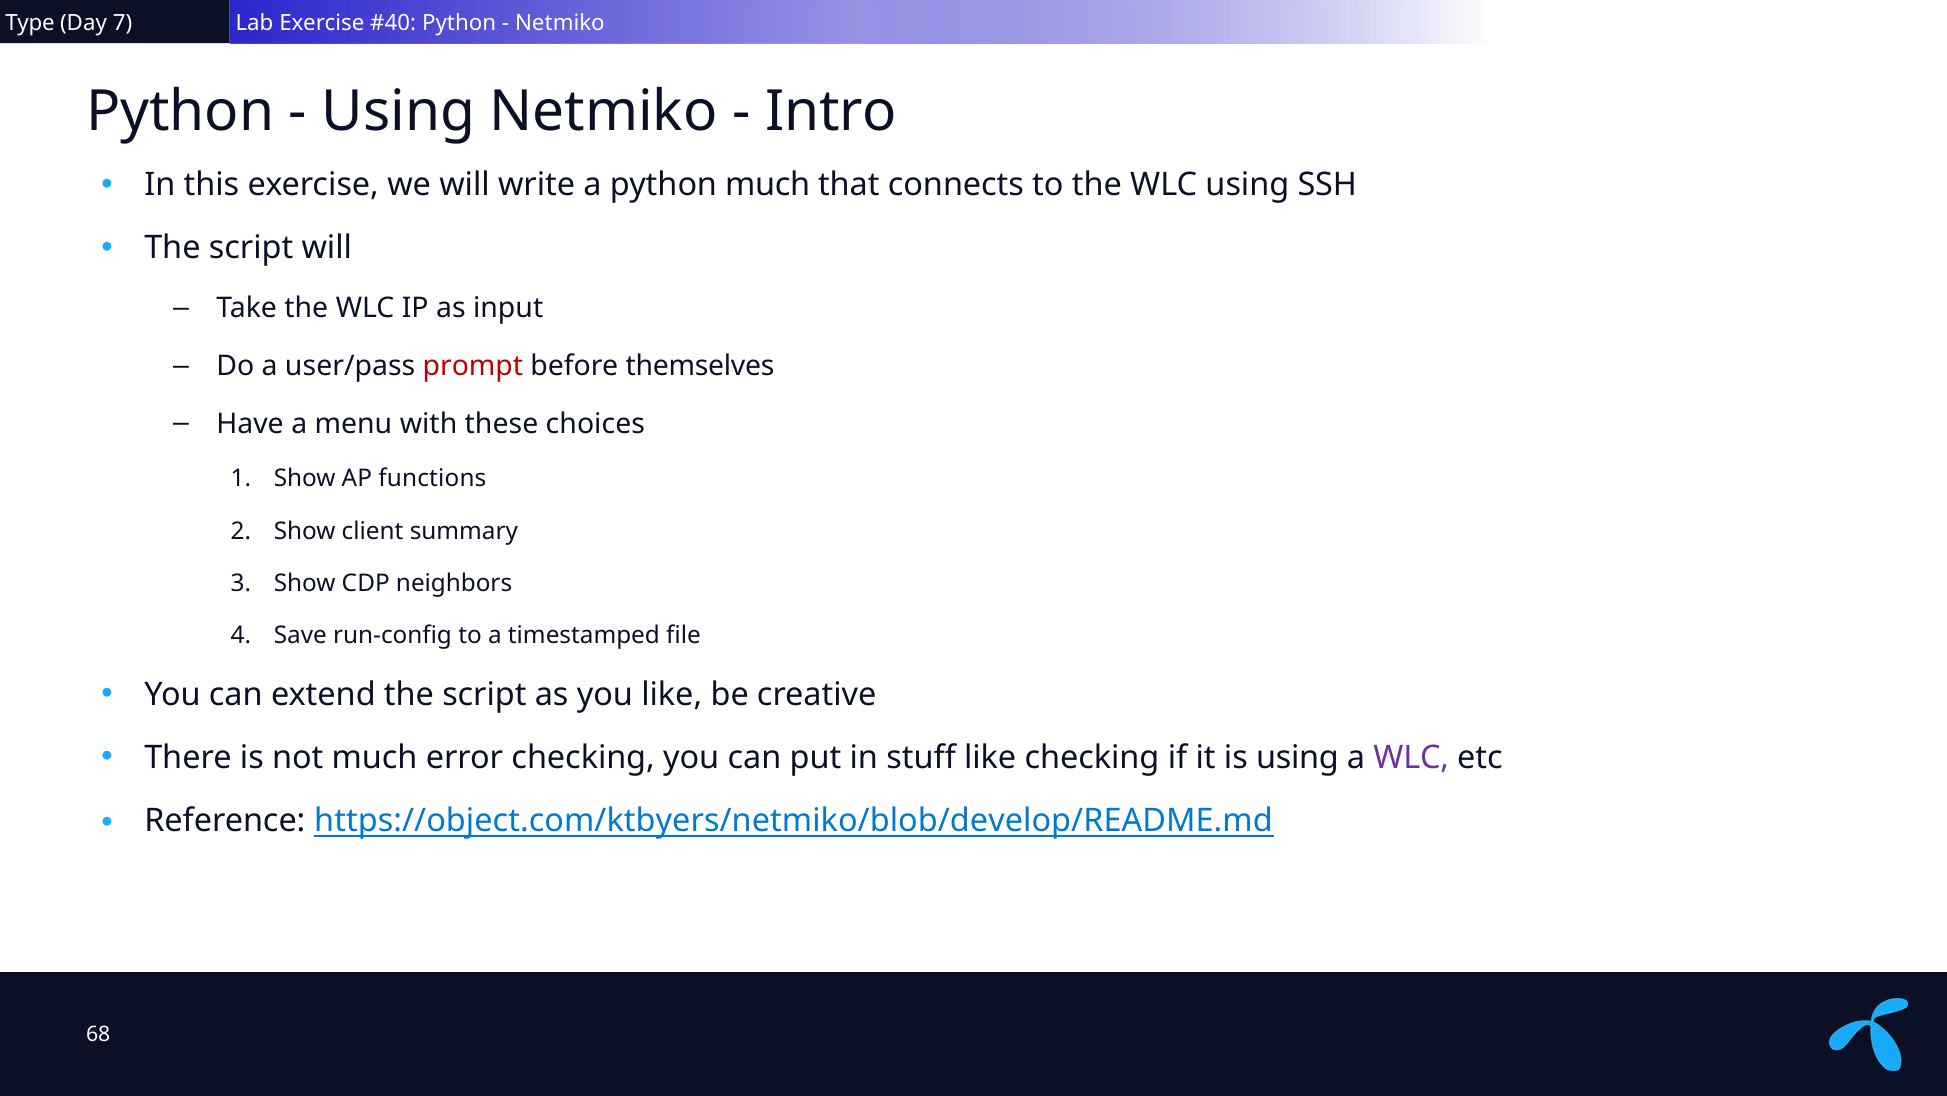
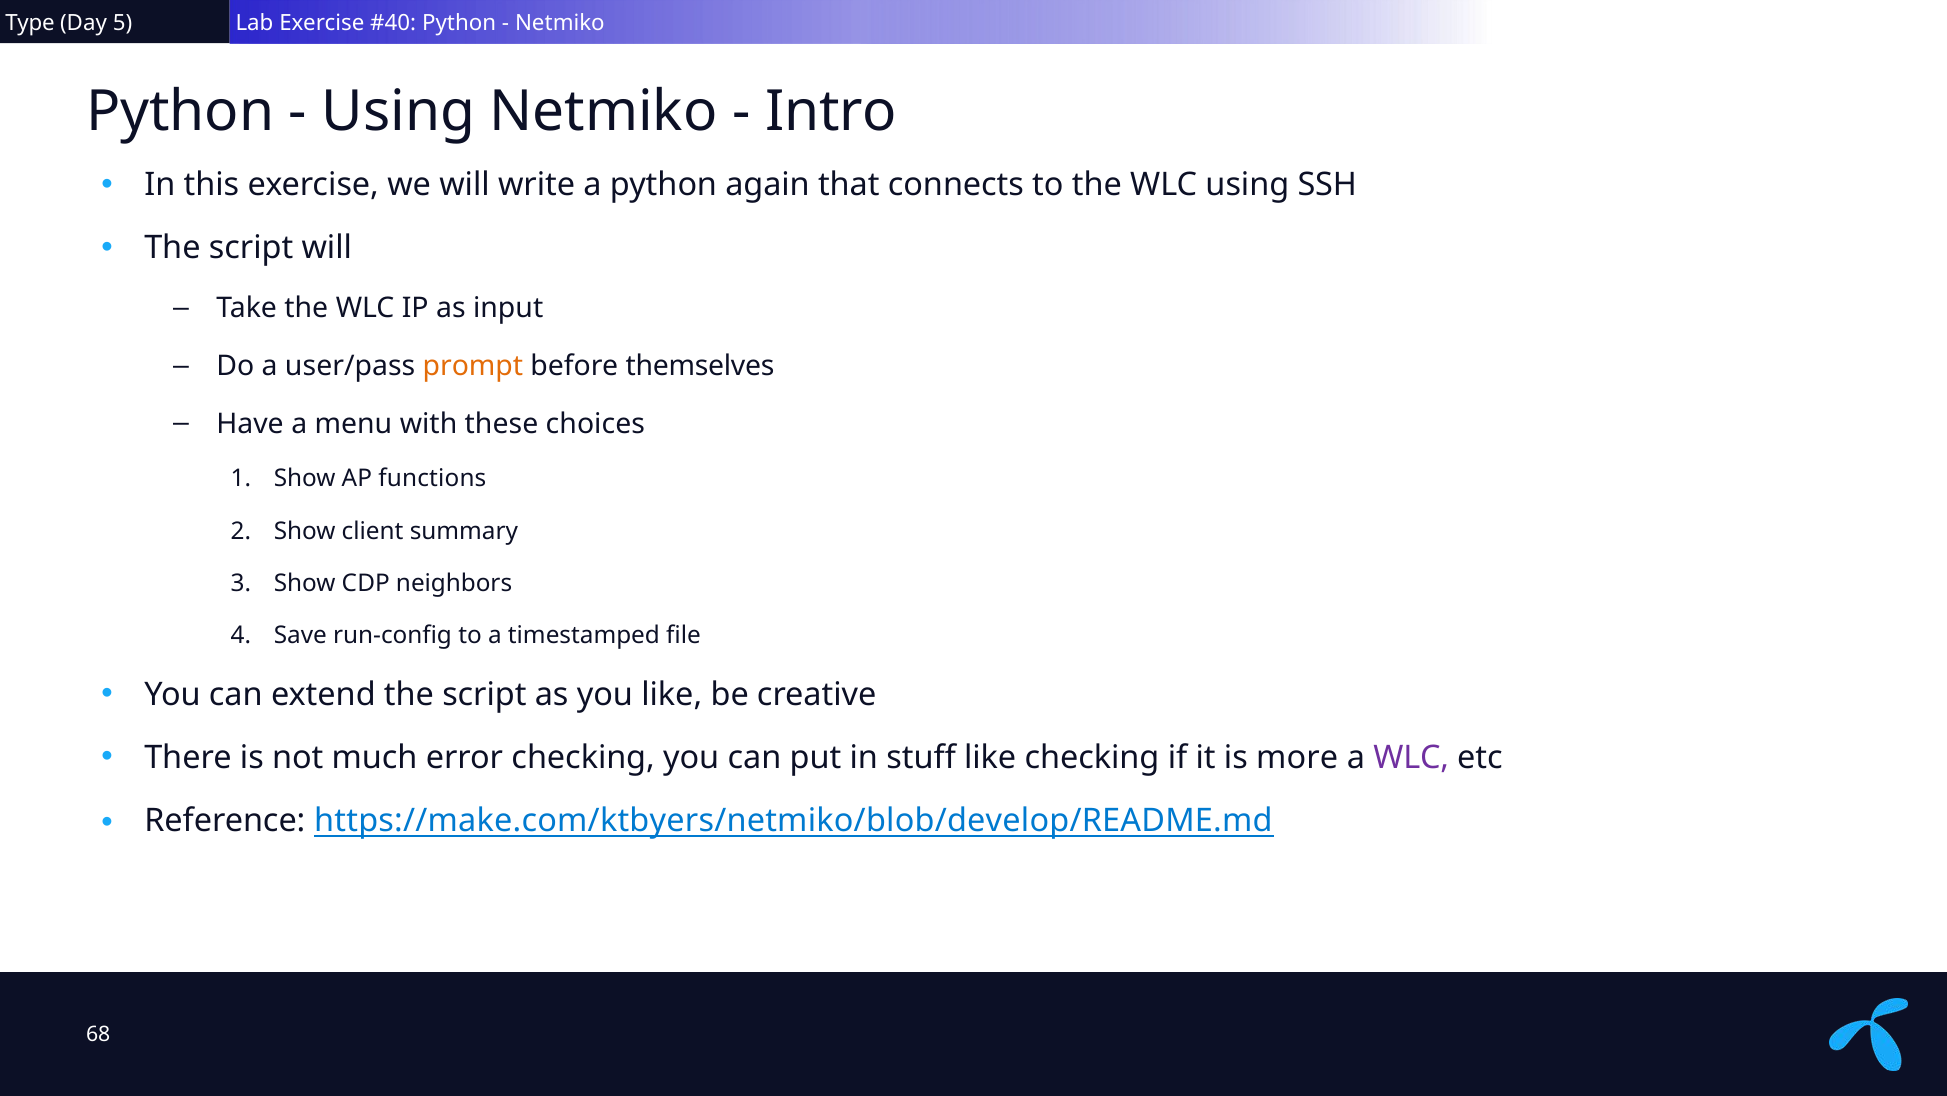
7: 7 -> 5 (123, 23)
python much: much -> again (768, 185)
prompt colour: red -> orange (473, 366)
is using: using -> more (1297, 757)
https://object.com/ktbyers/netmiko/blob/develop/README.md: https://object.com/ktbyers/netmiko/blob/develop/README.md -> https://make.com/ktbyers/netmiko/blob/develop/README.md (793, 821)
